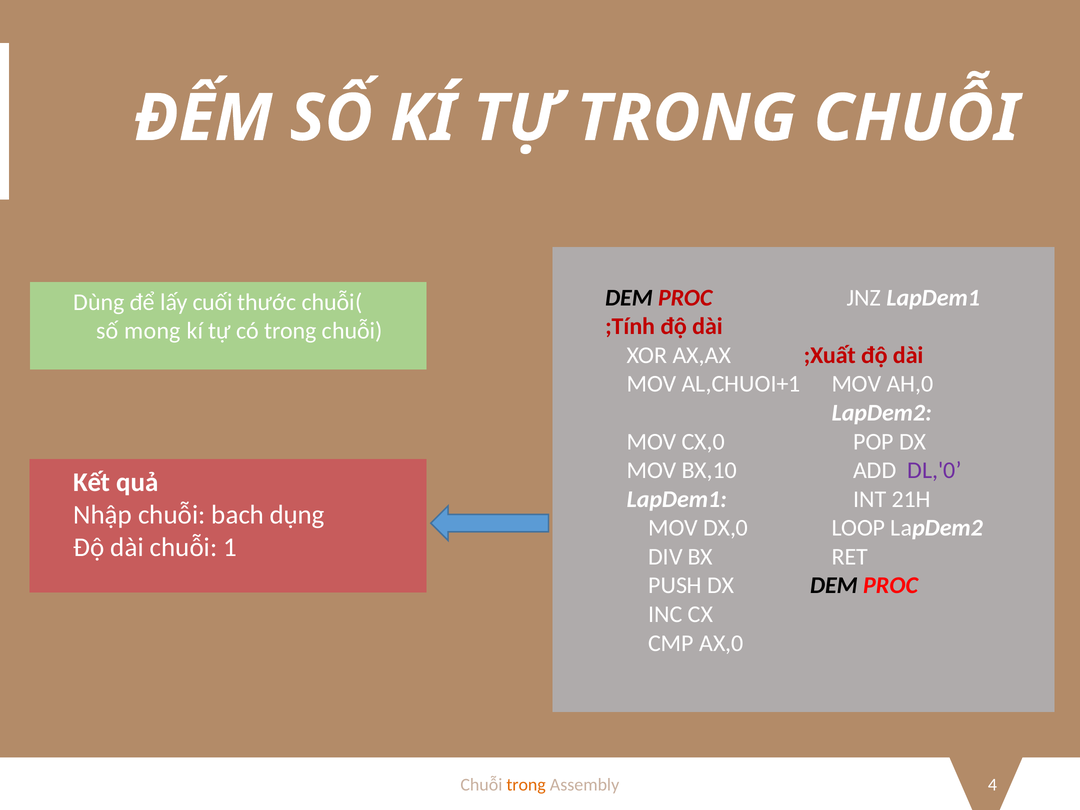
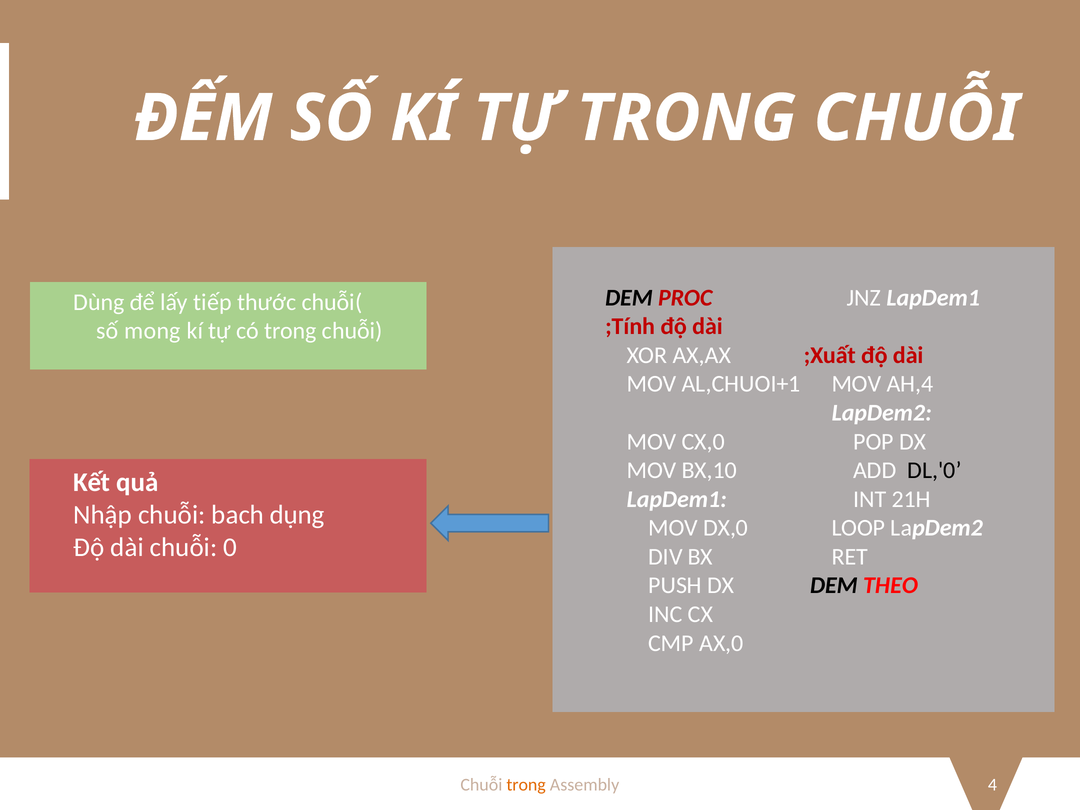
cuối: cuối -> tiếp (212, 302)
AH,0: AH,0 -> AH,4 (910, 384)
DL,'0 colour: purple -> black (934, 470)
1: 1 -> 0 (230, 547)
PROC: PROC -> THEO (890, 586)
